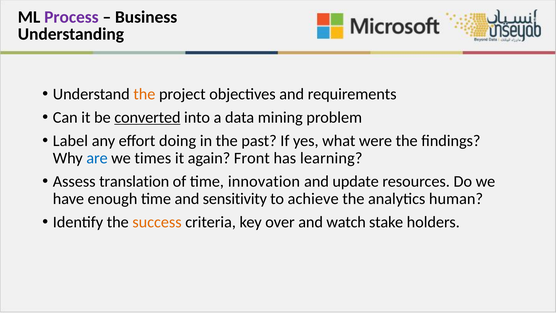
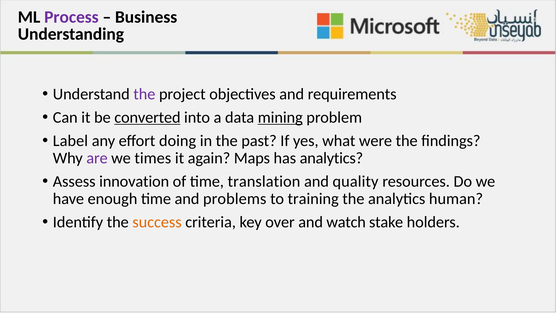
the colour: orange -> purple (144, 94)
mining underline: none -> present (280, 117)
are colour: blue -> purple (97, 158)
Front: Front -> Maps (252, 158)
has learning: learning -> analytics (331, 158)
translation: translation -> innovation (134, 181)
innovation: innovation -> translation (264, 181)
update: update -> quality (356, 181)
sensitivity: sensitivity -> problems (235, 199)
achieve: achieve -> training (313, 199)
